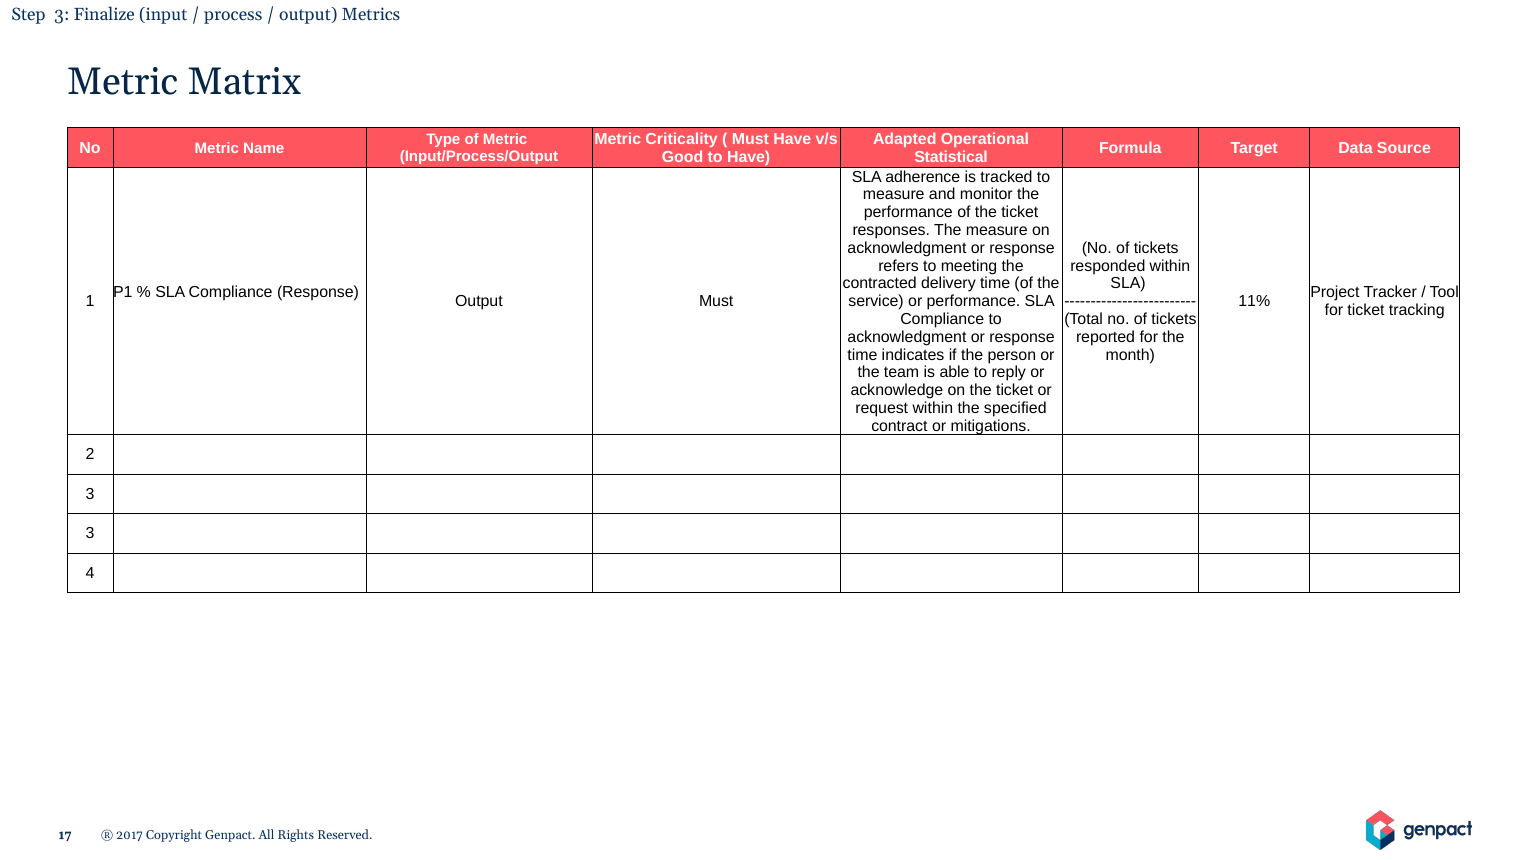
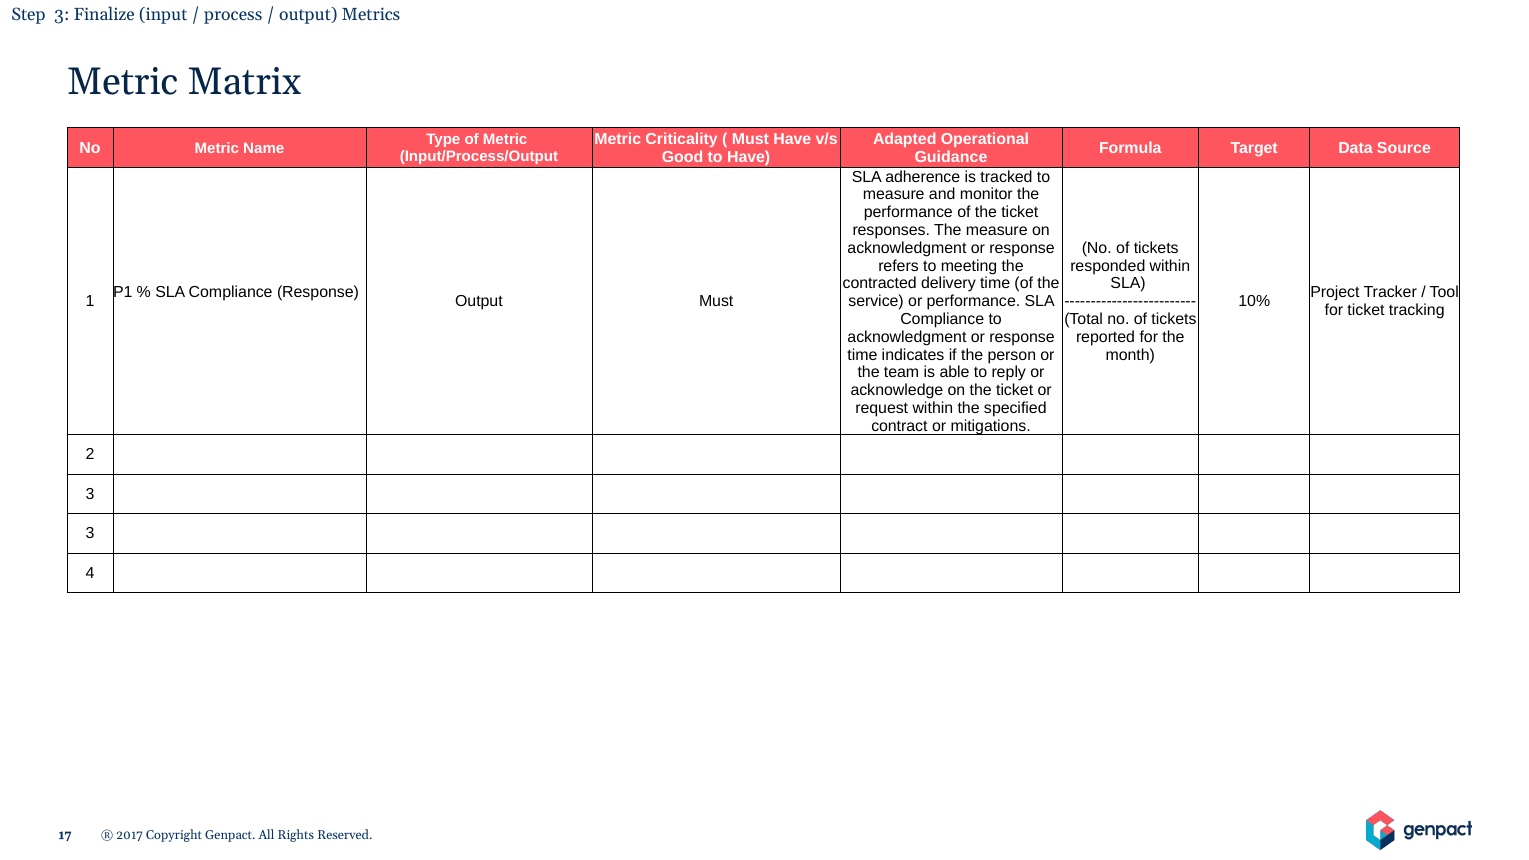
Statistical: Statistical -> Guidance (951, 157)
11%: 11% -> 10% (1254, 301)
